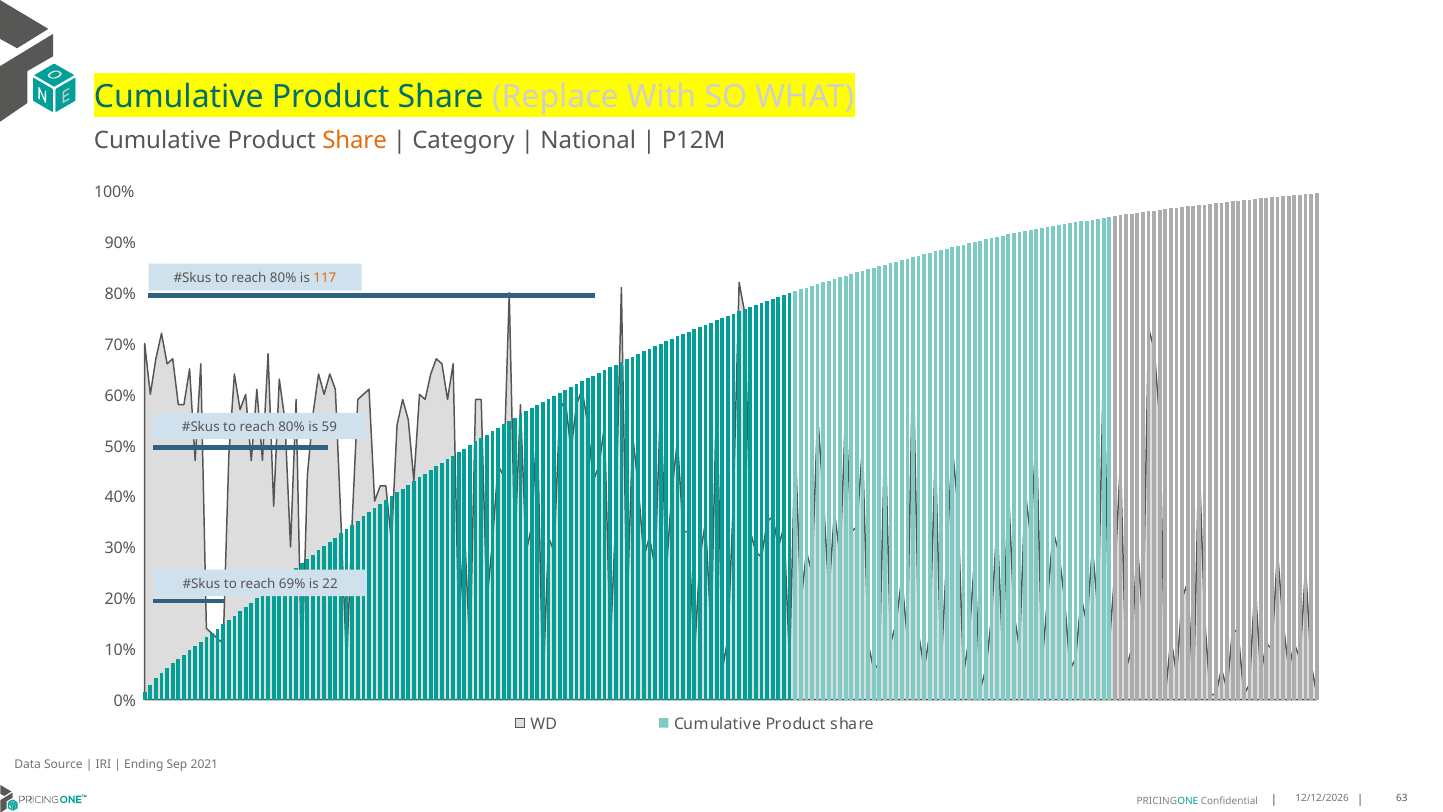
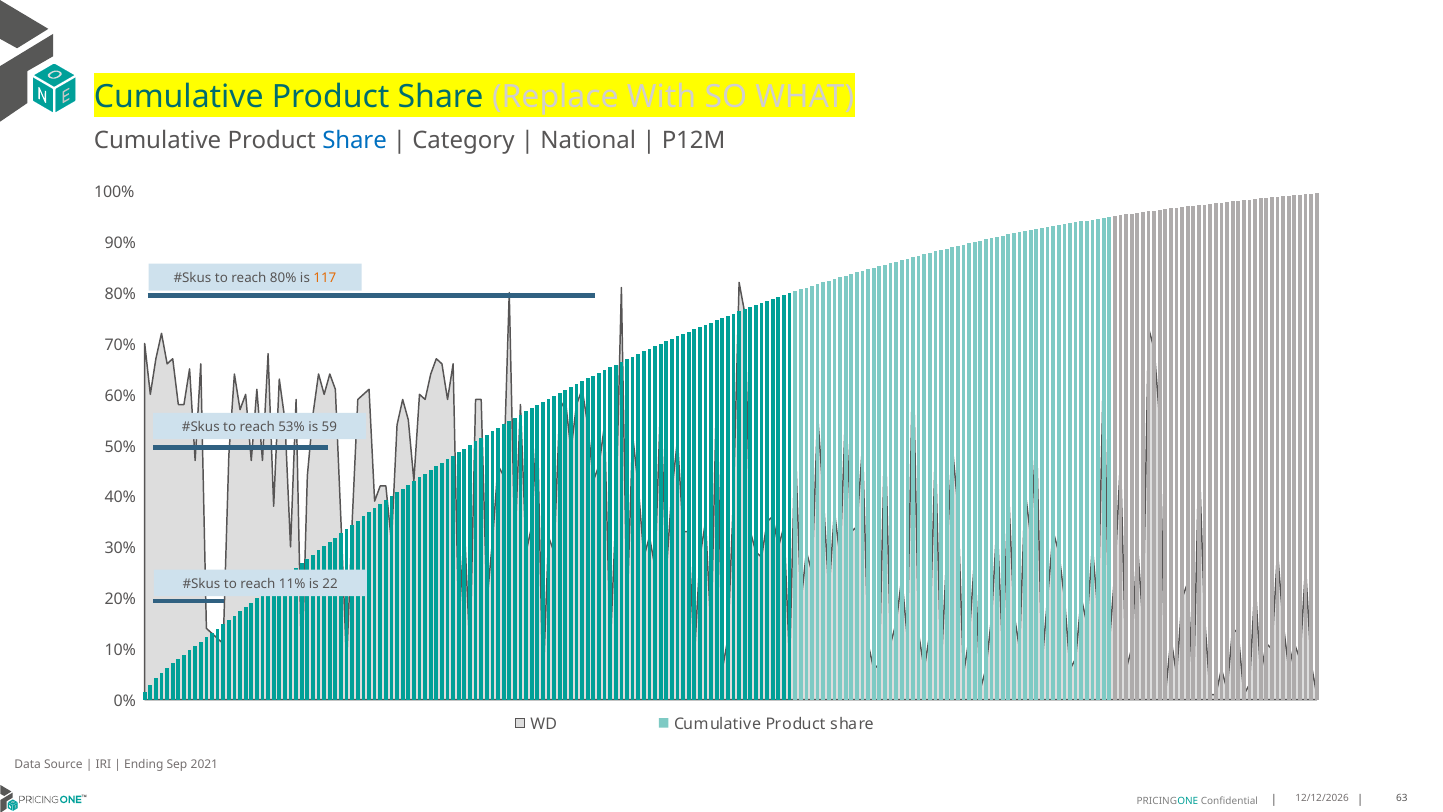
Share colour: orange -> blue (355, 141)
80%: 80% -> 53% (292, 427)
69%: 69% -> 11% (292, 584)
